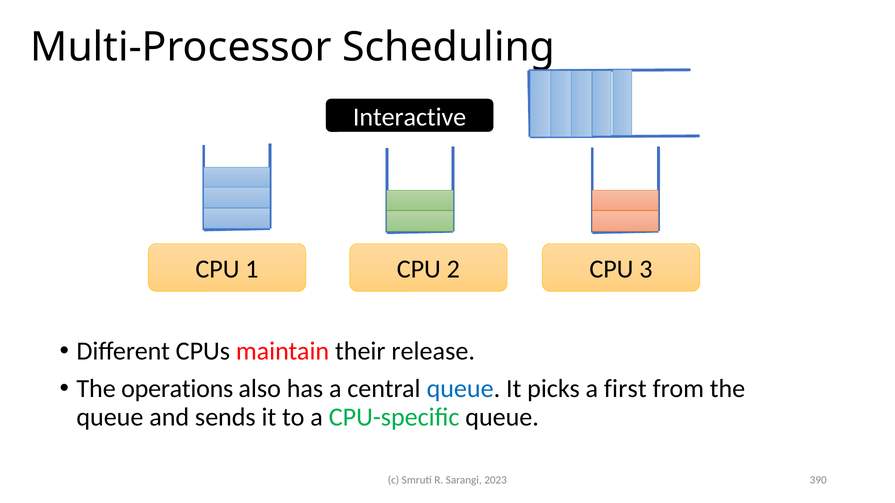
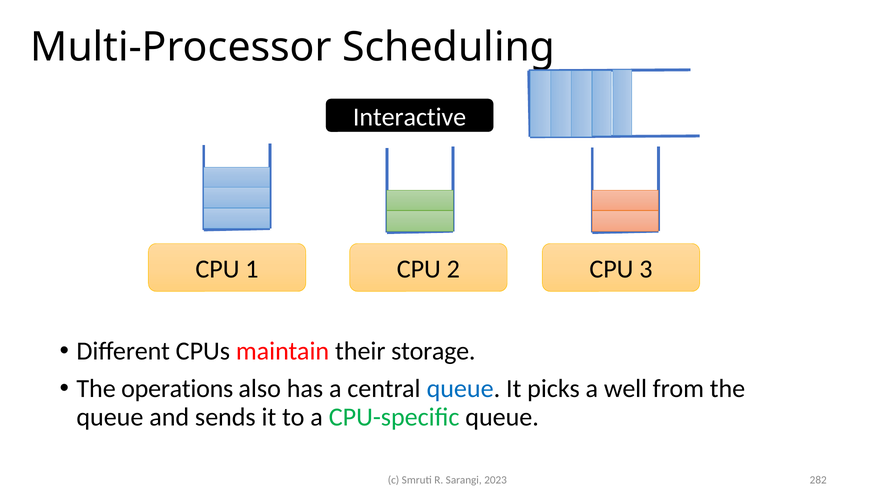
release: release -> storage (433, 352)
first: first -> well (625, 389)
390: 390 -> 282 (818, 481)
